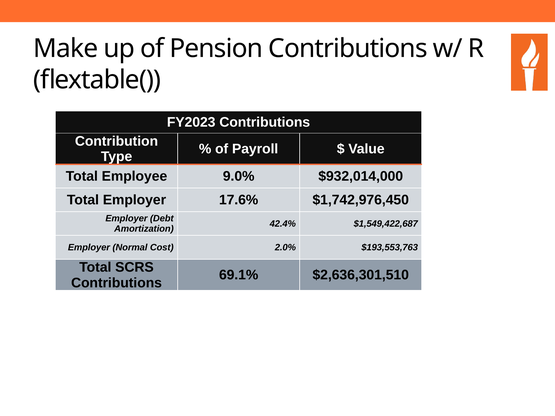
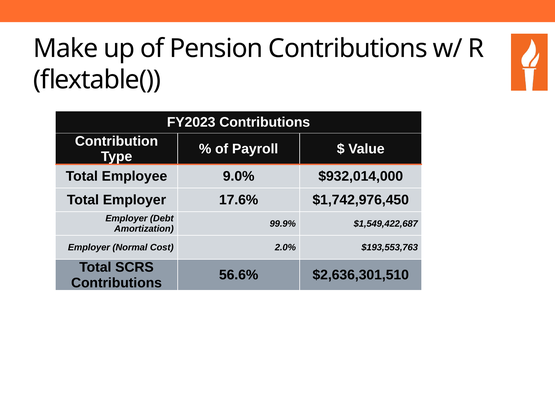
42.4%: 42.4% -> 99.9% (283, 224)
69.1%: 69.1% -> 56.6% (239, 275)
